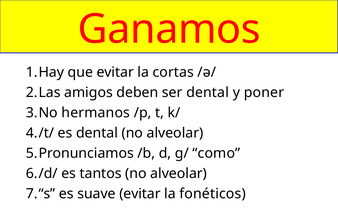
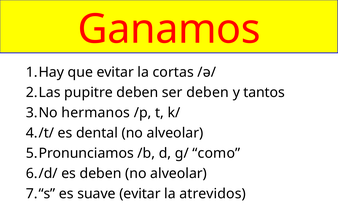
amigos: amigos -> pupitre (88, 92)
ser dental: dental -> deben (208, 92)
poner: poner -> tantos (264, 92)
es tantos: tantos -> deben (101, 174)
fonéticos: fonéticos -> atrevidos (213, 194)
